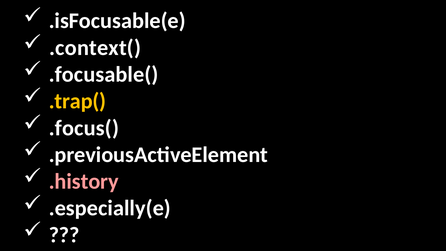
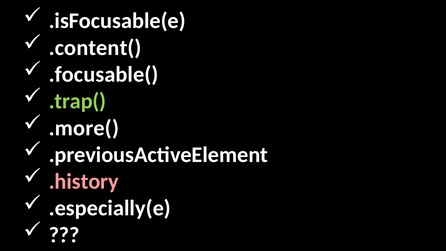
.context(: .context( -> .content( (95, 48)
.trap( colour: yellow -> light green (77, 101)
.focus(: .focus( -> .more( (84, 128)
